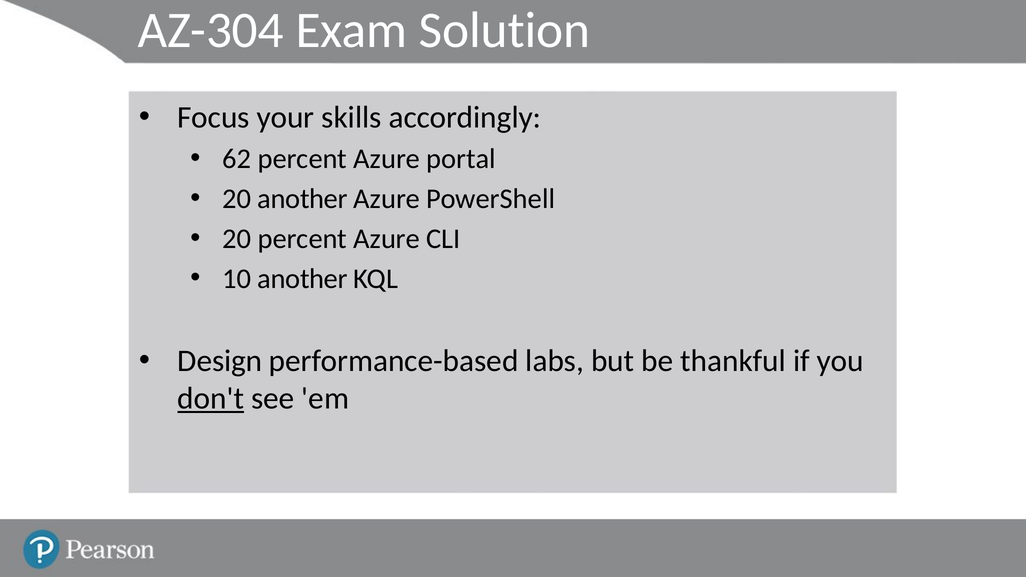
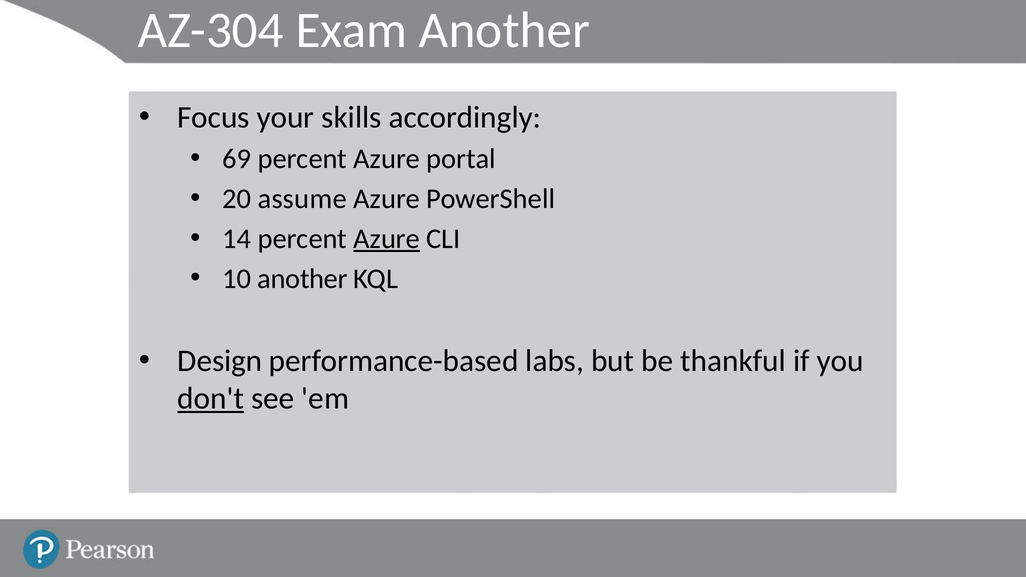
Solution: Solution -> Another (504, 31)
62: 62 -> 69 (237, 159)
20 another: another -> assume (302, 199)
20: 20 -> 14 (237, 239)
Azure underline: none -> present (387, 239)
